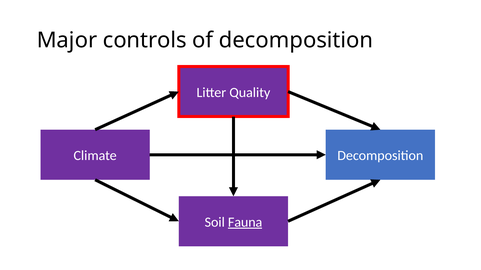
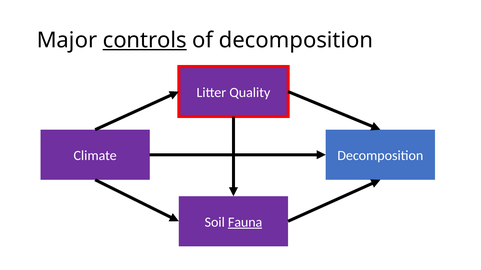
controls underline: none -> present (145, 40)
